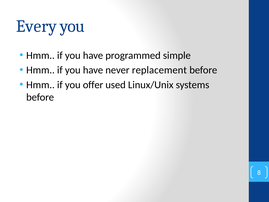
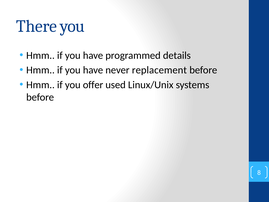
Every: Every -> There (37, 26)
simple: simple -> details (177, 55)
